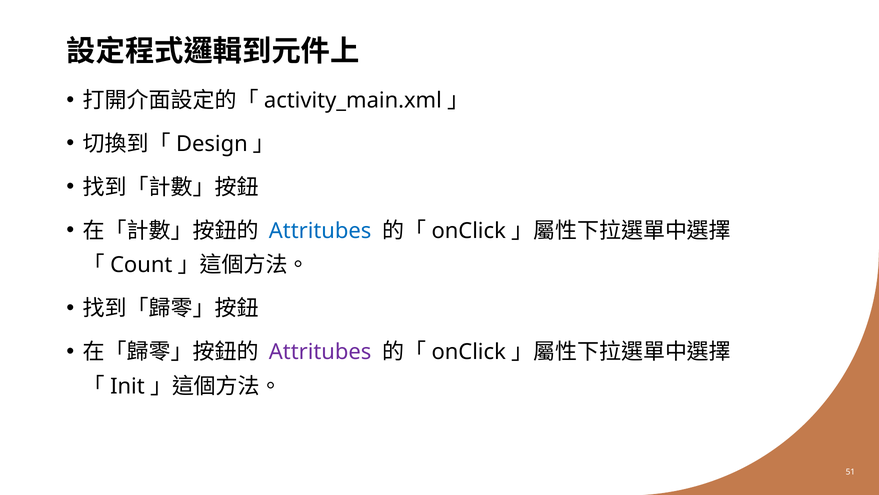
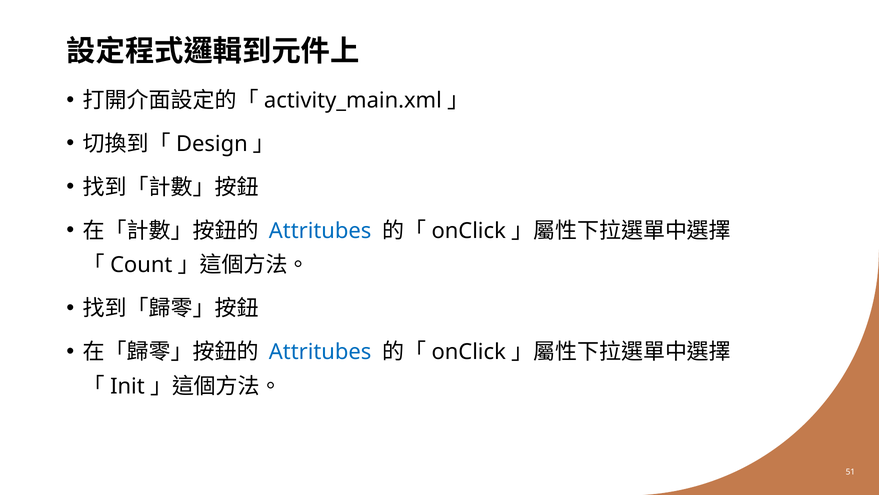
Attritubes colour: purple -> blue (320, 352)
